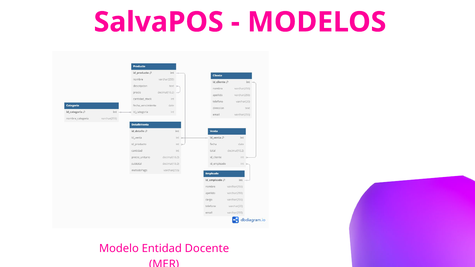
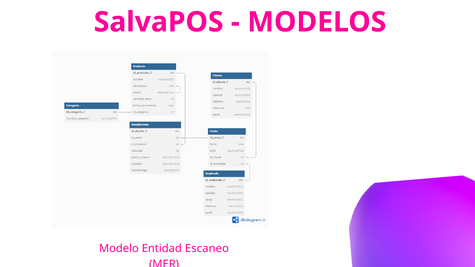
Docente: Docente -> Escaneo (207, 248)
